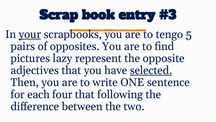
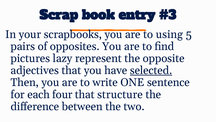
your underline: present -> none (30, 34)
tengo: tengo -> using (169, 34)
following: following -> structure (120, 94)
